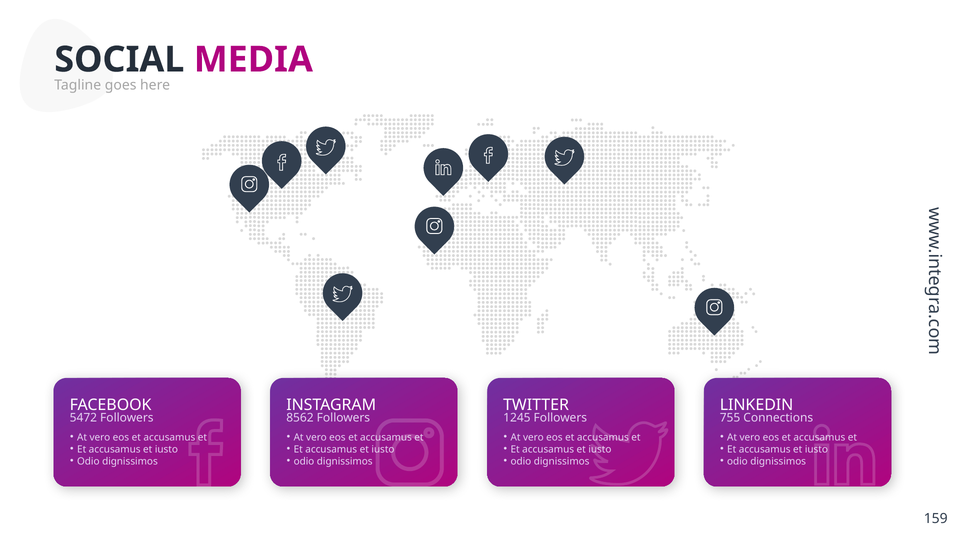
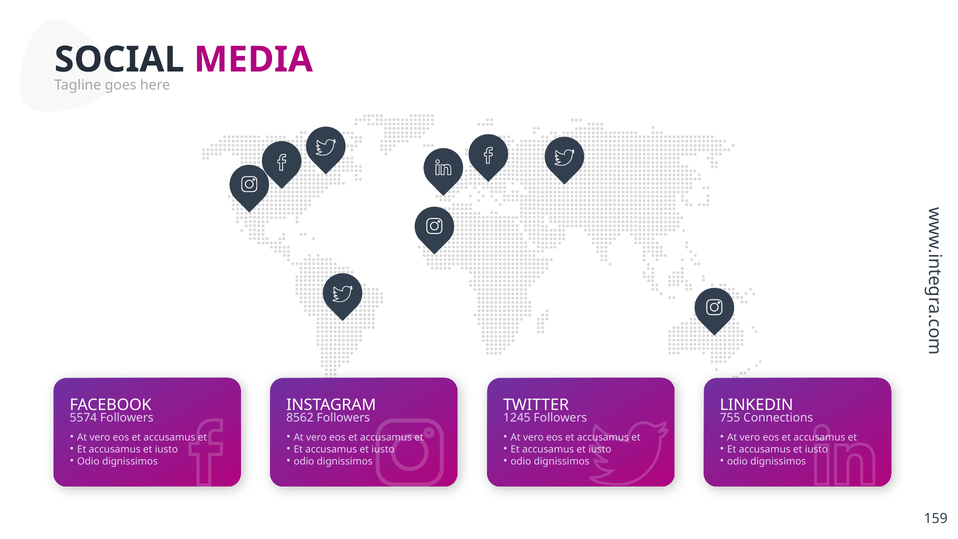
5472: 5472 -> 5574 (83, 417)
